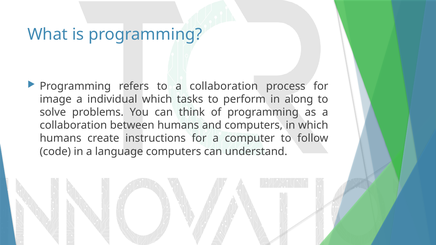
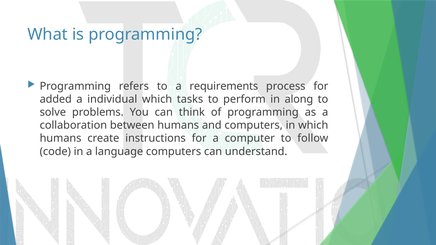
to a collaboration: collaboration -> requirements (224, 86)
image: image -> added (56, 99)
